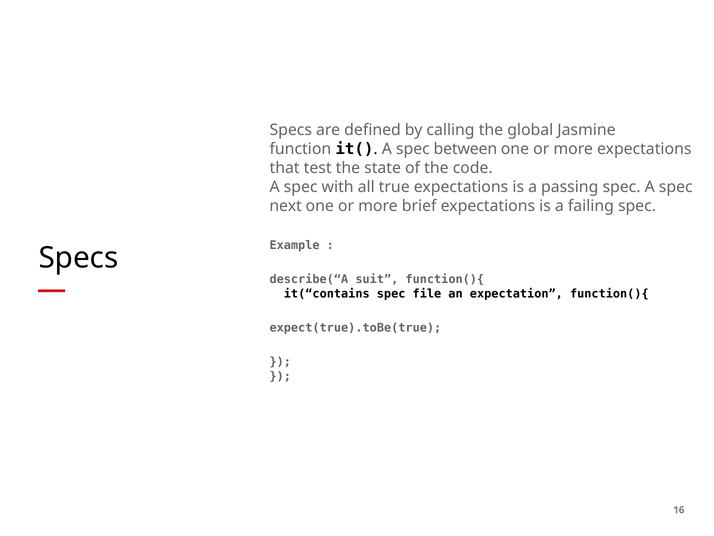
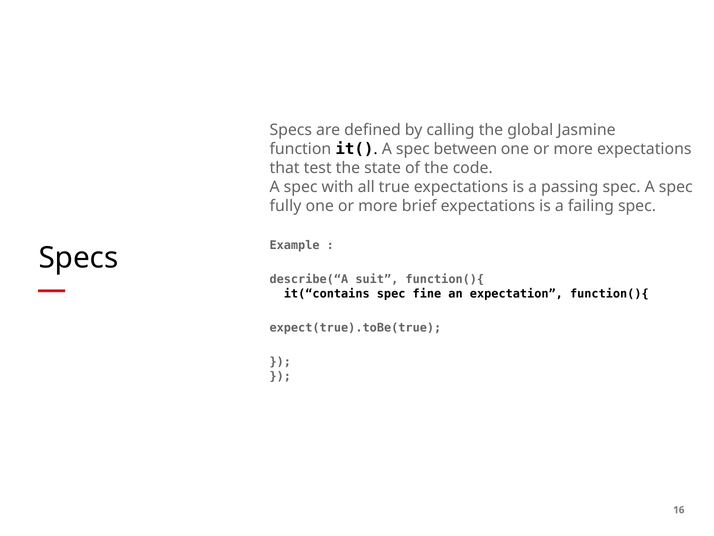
next: next -> fully (285, 206)
file: file -> fine (427, 293)
